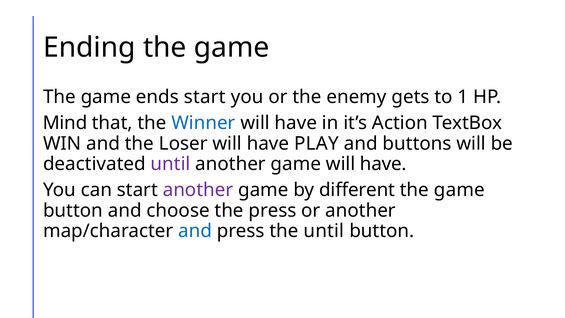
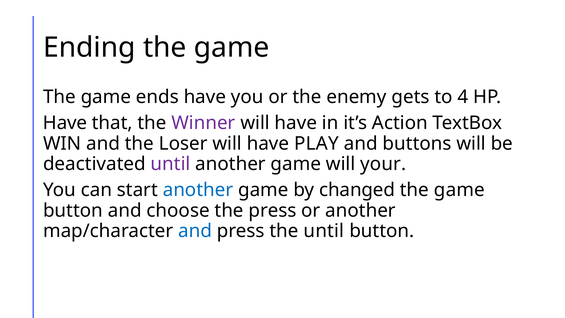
ends start: start -> have (205, 97)
1: 1 -> 4 (463, 97)
Mind: Mind -> Have (65, 123)
Winner colour: blue -> purple (203, 123)
game will have: have -> your (383, 164)
another colour: purple -> blue (198, 190)
different: different -> changed (357, 190)
